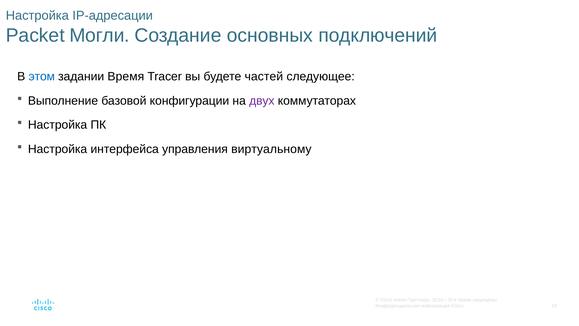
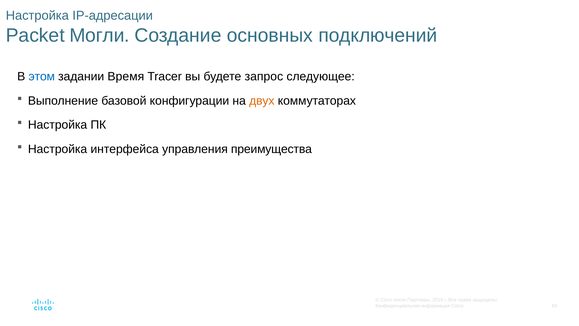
частей: частей -> запрос (264, 76)
двух colour: purple -> orange (262, 101)
виртуальному: виртуальному -> преимущества (271, 149)
